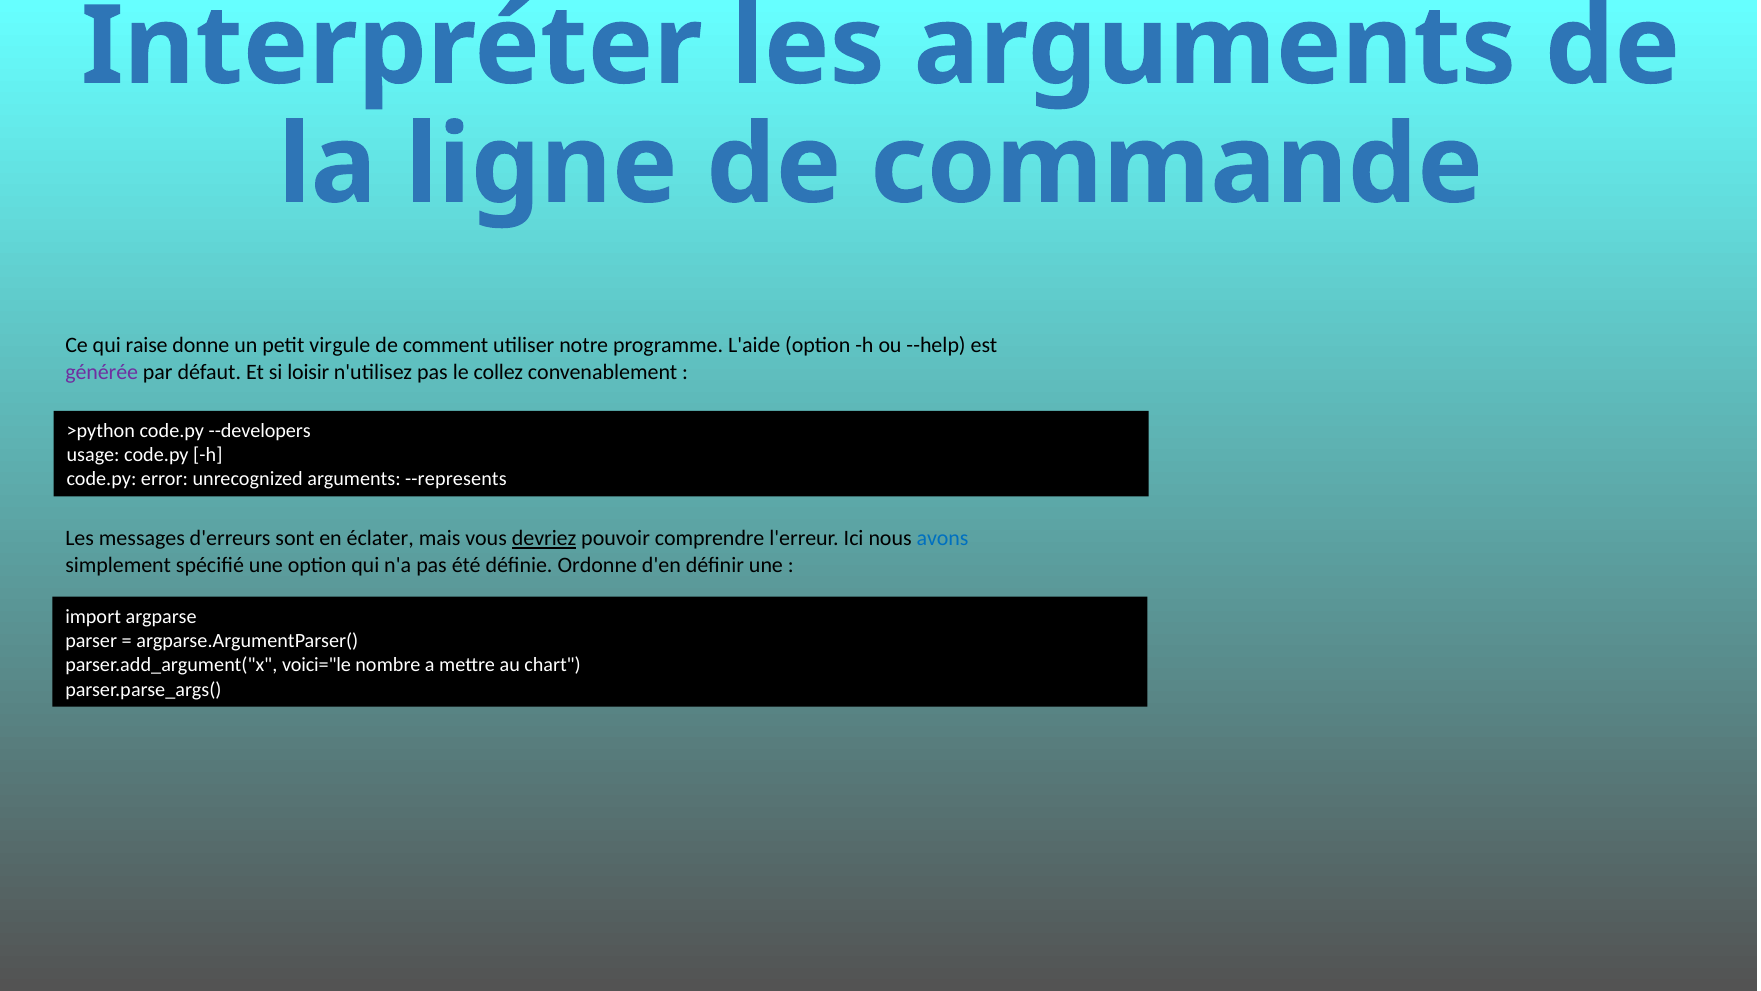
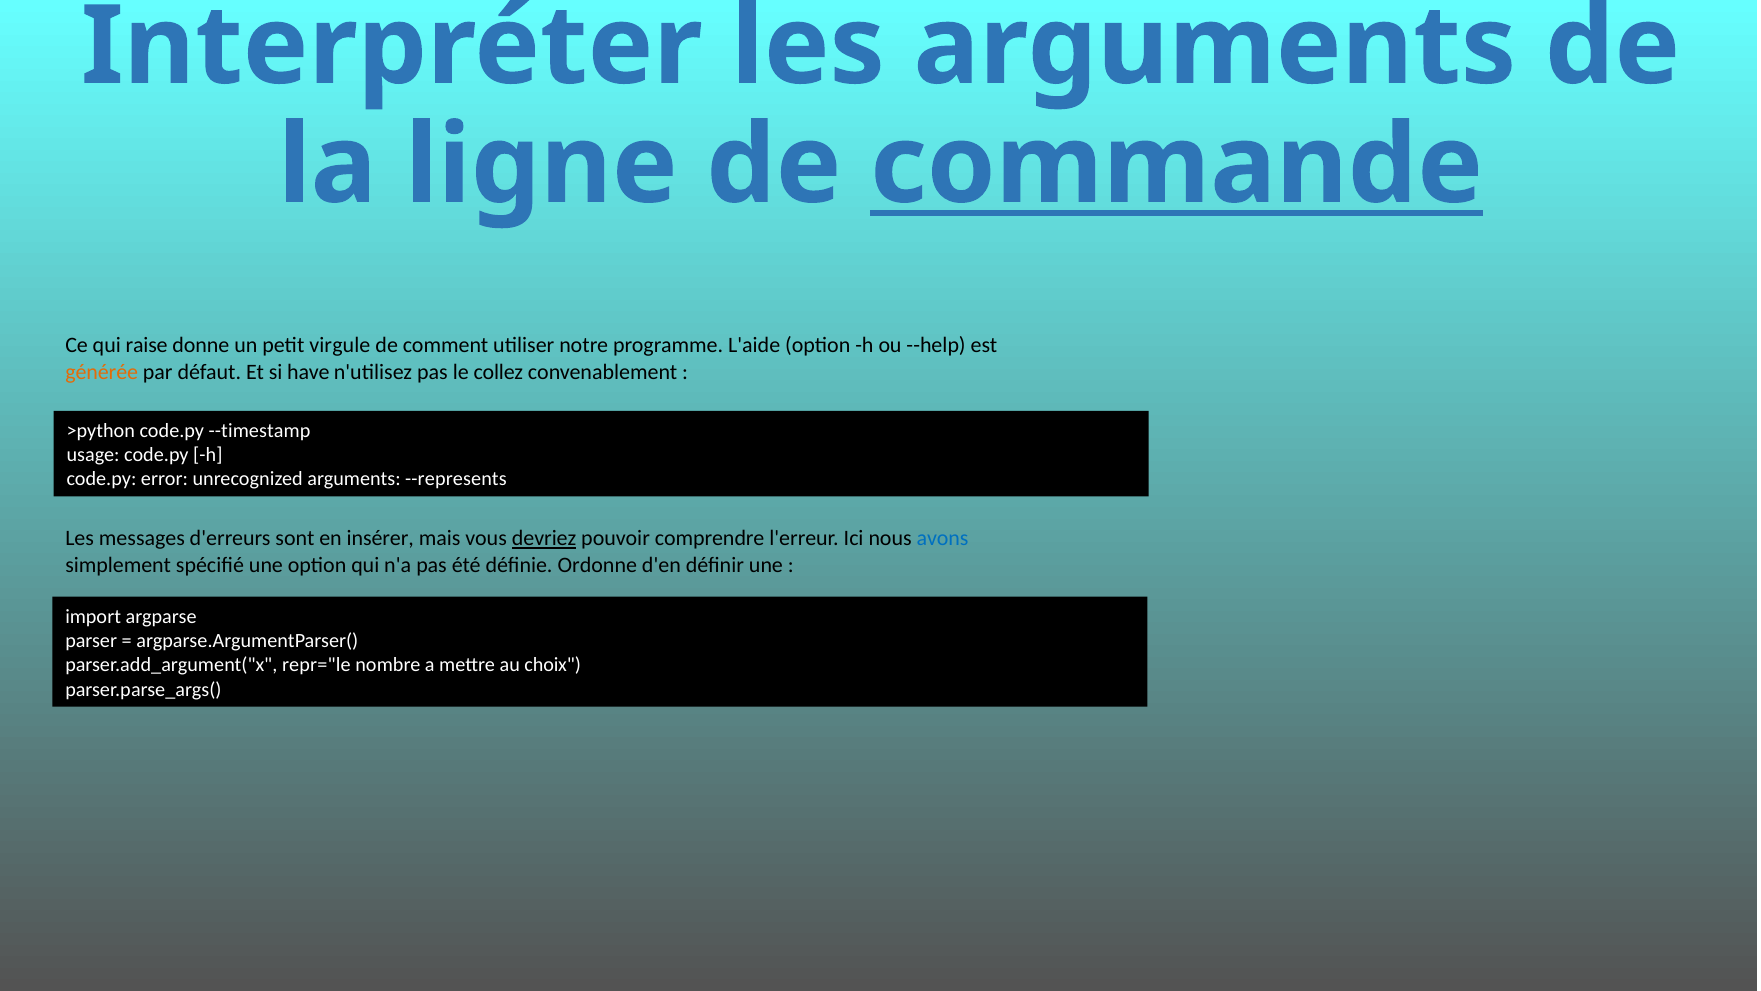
commande underline: none -> present (1177, 165)
générée colour: purple -> orange (102, 372)
loisir: loisir -> have (308, 372)
--developers: --developers -> --timestamp (260, 431)
éclater: éclater -> insérer (380, 538)
voici="le: voici="le -> repr="le (316, 665)
chart: chart -> choix (553, 665)
